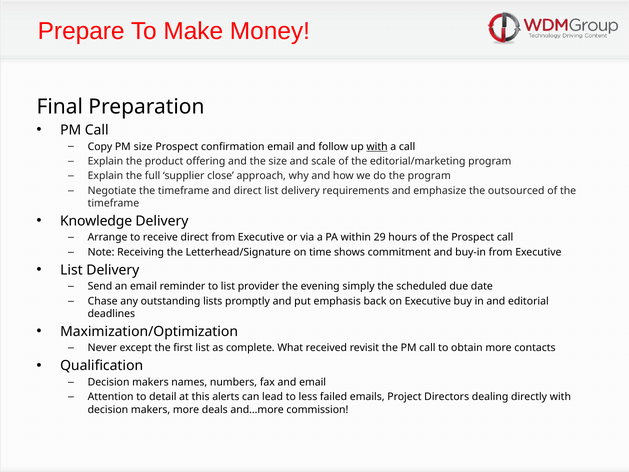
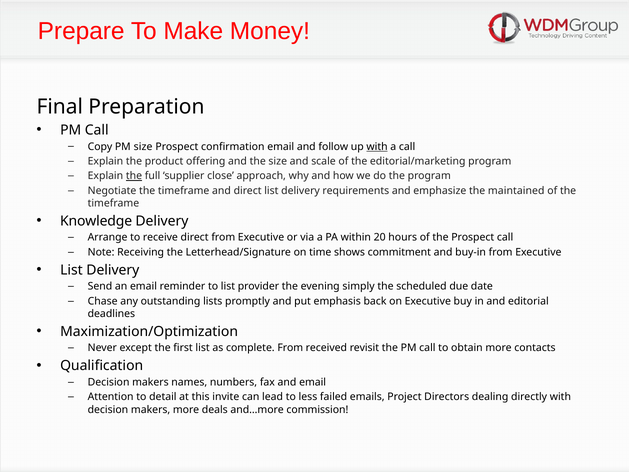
the underline: none -> present (134, 176)
outsourced: outsourced -> maintained (516, 191)
29: 29 -> 20 (380, 237)
complete What: What -> From (290, 348)
alerts: alerts -> invite (226, 397)
